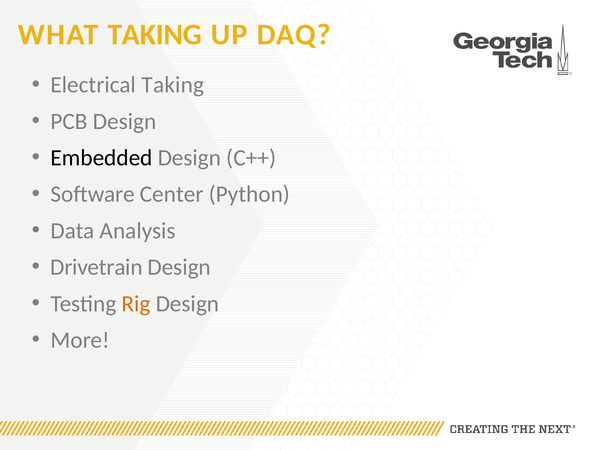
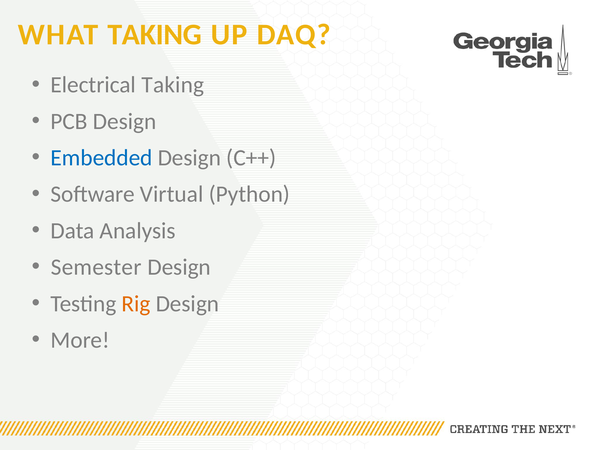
Embedded colour: black -> blue (102, 158)
Center: Center -> Virtual (172, 194)
Drivetrain: Drivetrain -> Semester (96, 267)
